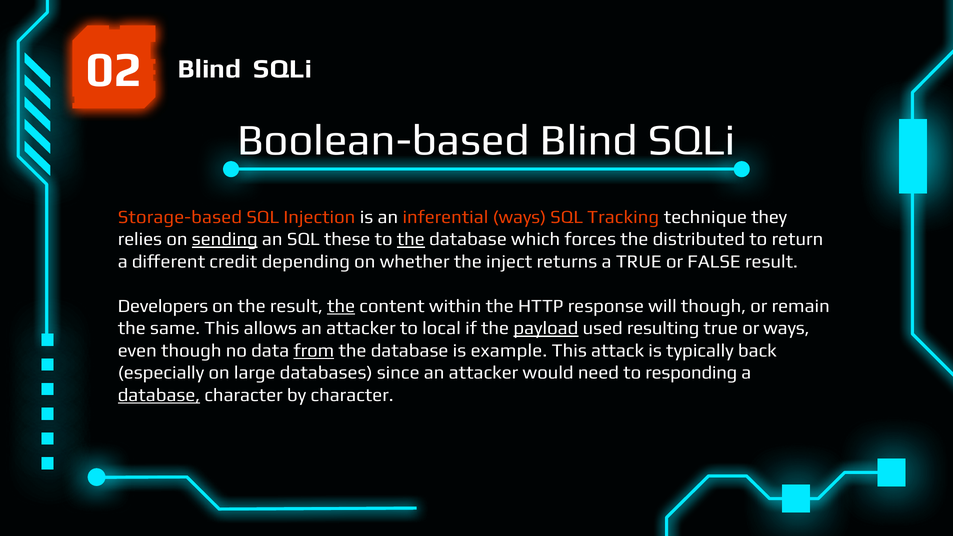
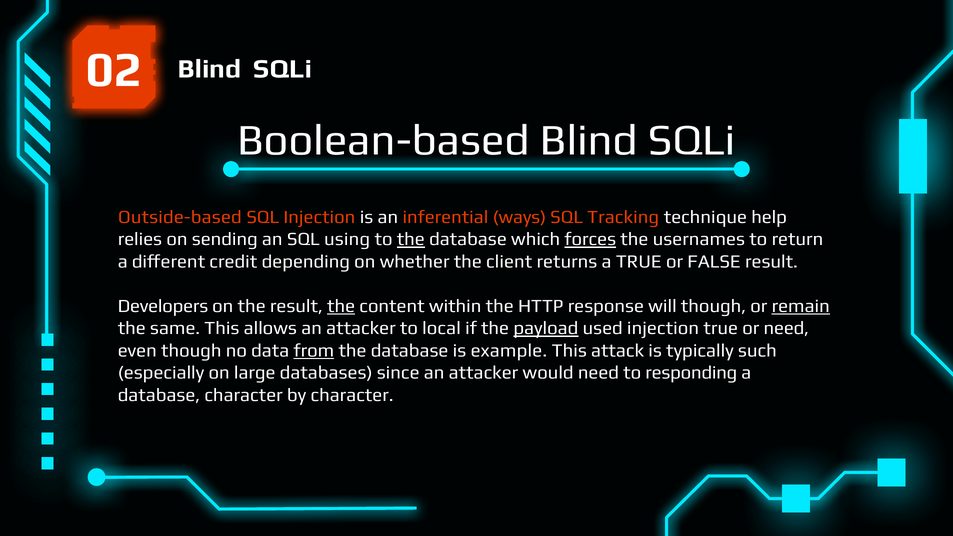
Storage-based: Storage-based -> Outside-based (180, 217)
they: they -> help (769, 217)
sending underline: present -> none (225, 239)
these: these -> using (347, 239)
forces underline: none -> present (590, 239)
distributed: distributed -> usernames (699, 239)
inject: inject -> client (509, 262)
remain underline: none -> present (801, 306)
used resulting: resulting -> injection (663, 328)
or ways: ways -> need (786, 328)
back: back -> such (757, 351)
database underline: present -> none (159, 395)
